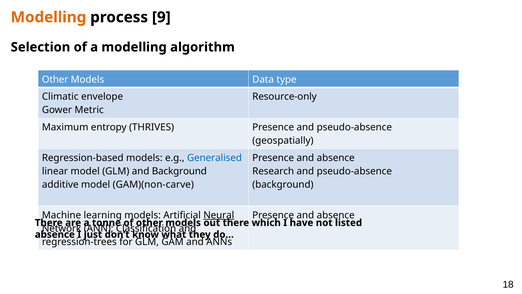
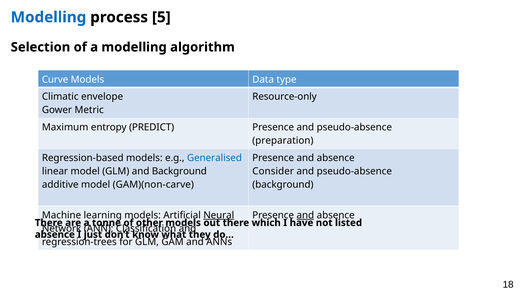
Modelling colour: orange -> blue (48, 17)
9: 9 -> 5 (161, 17)
Other: Other -> Curve (55, 79)
THRIVES: THRIVES -> PREDICT (152, 127)
geospatially: geospatially -> preparation (283, 140)
Research: Research -> Consider (273, 171)
and underline: none -> present (305, 215)
